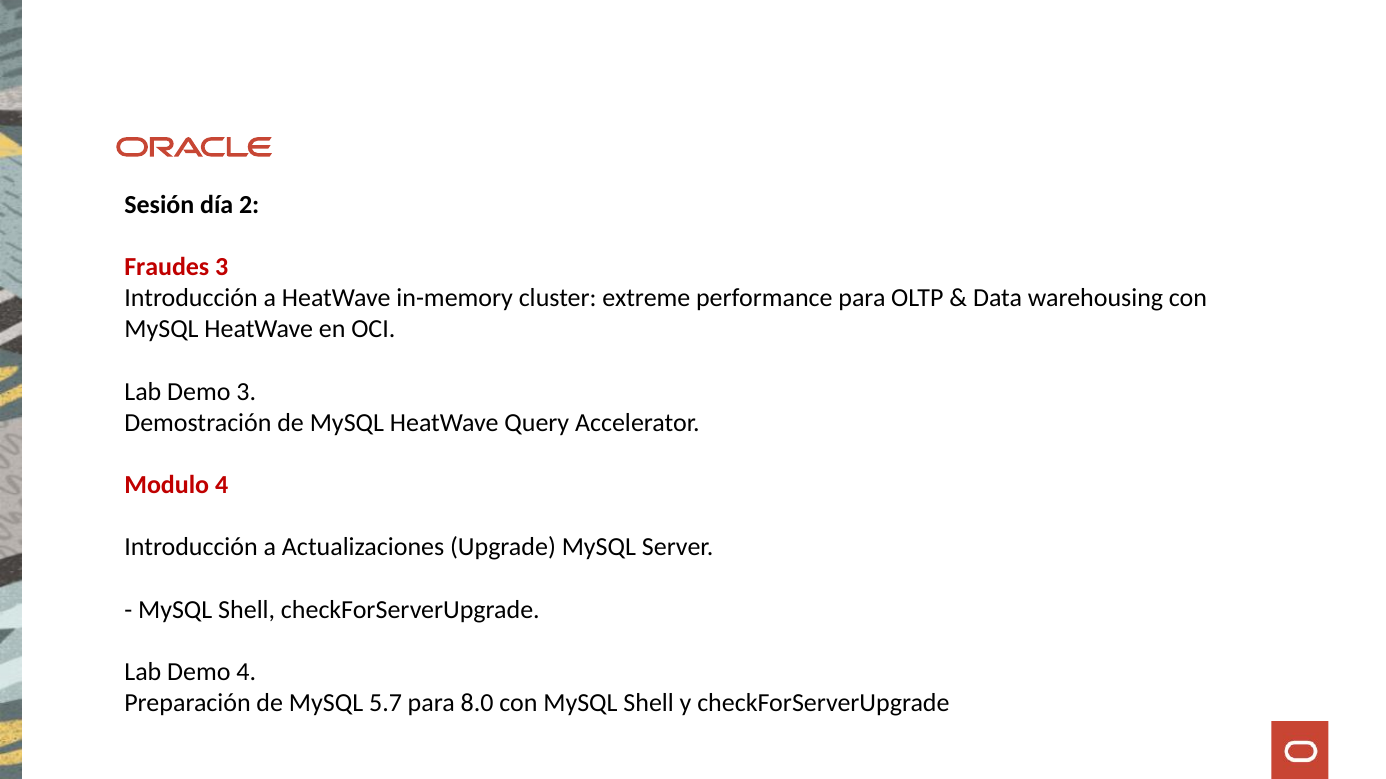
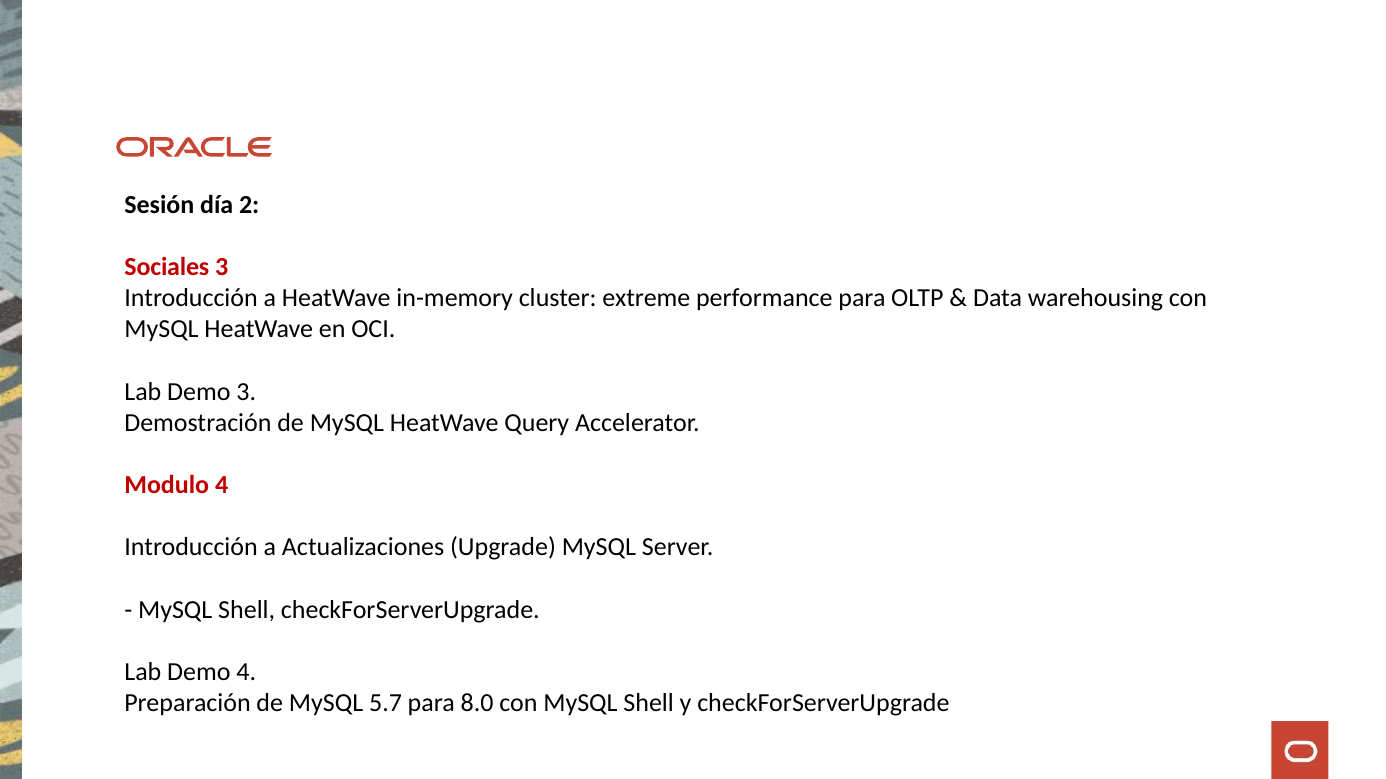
Fraudes: Fraudes -> Sociales (167, 267)
